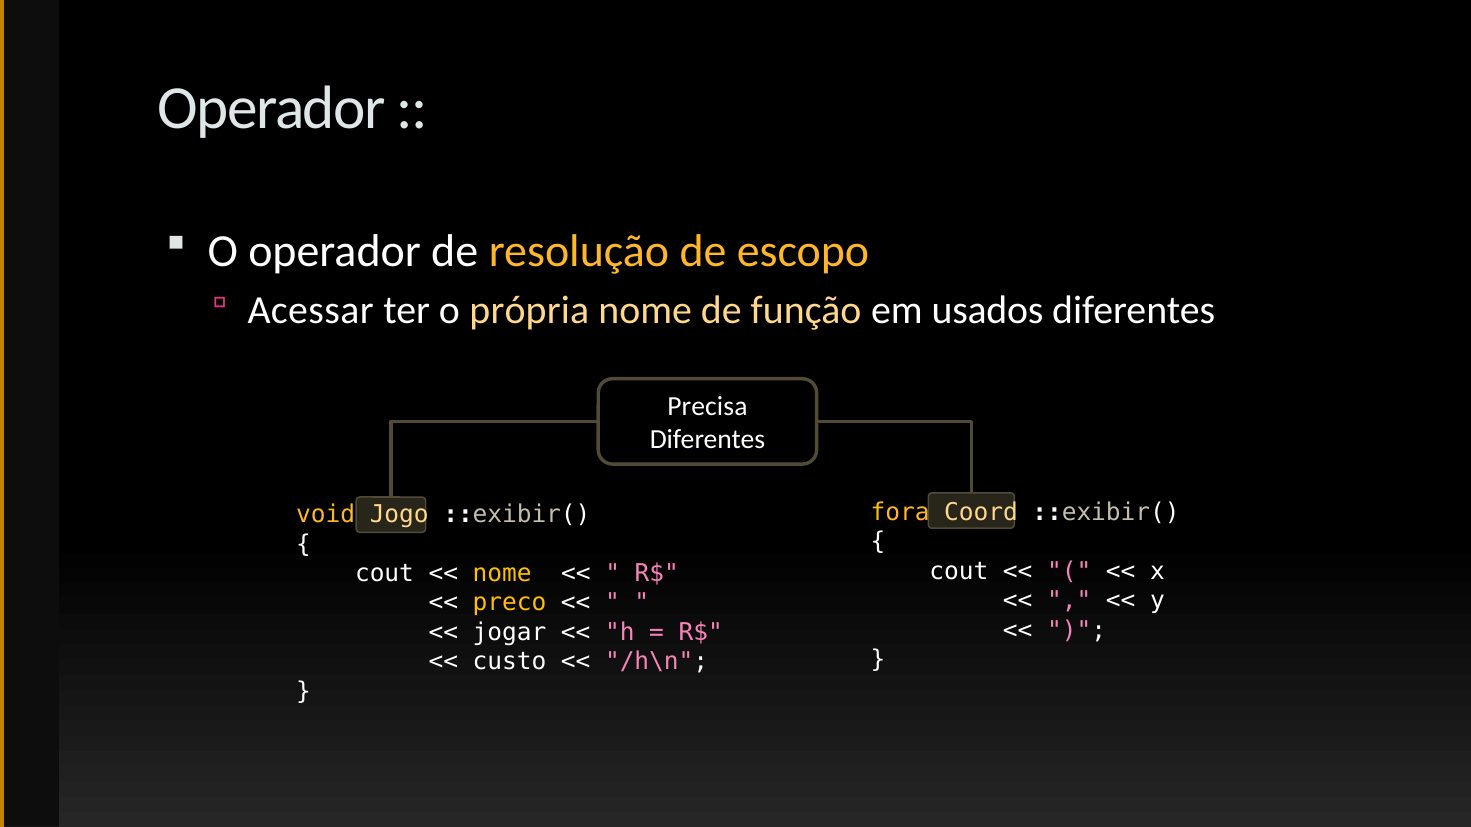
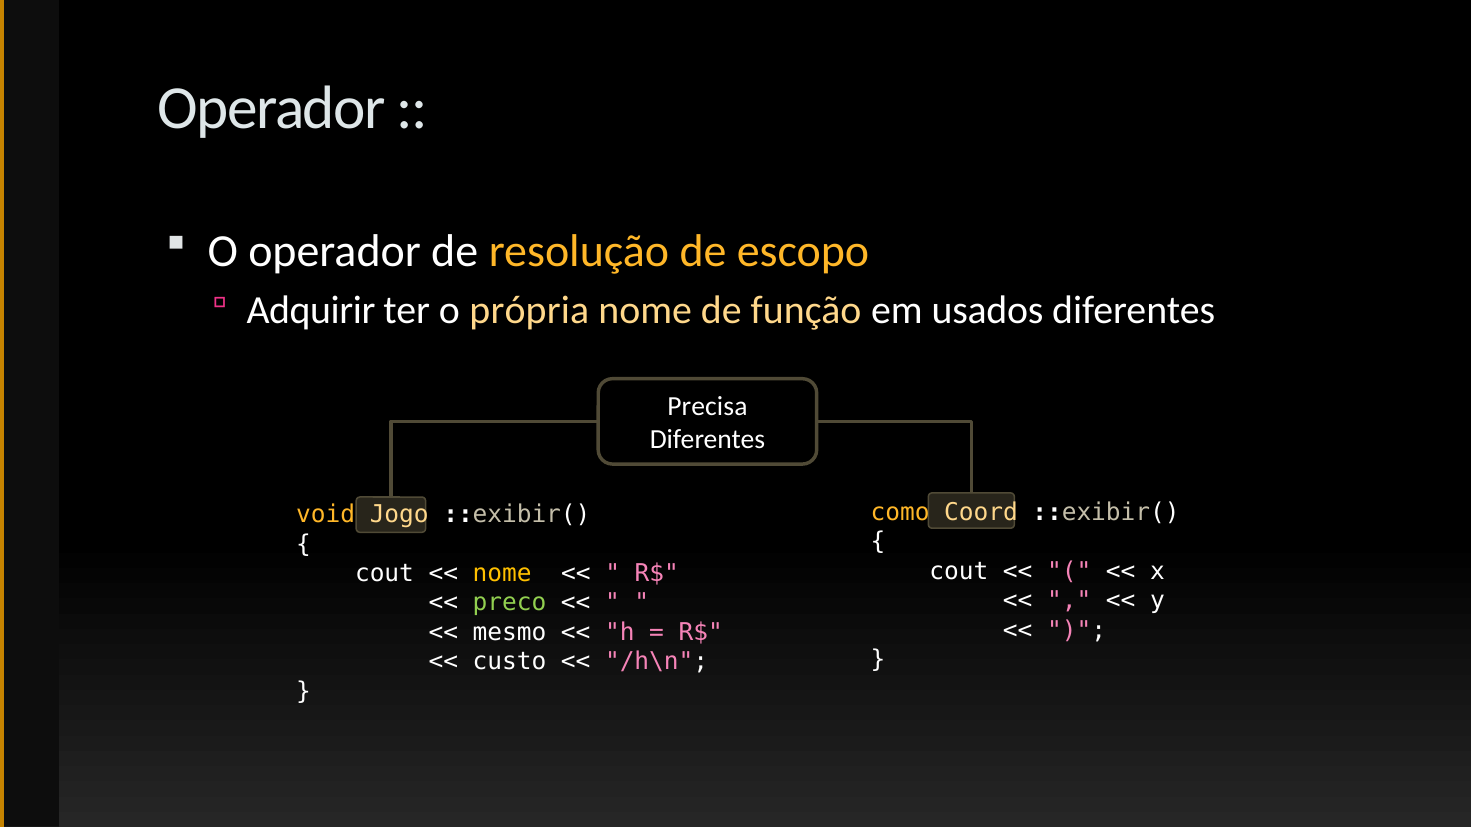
Acessar: Acessar -> Adquirir (311, 310)
fora: fora -> como (900, 513)
preco colour: yellow -> light green (509, 603)
jogar: jogar -> mesmo (509, 633)
